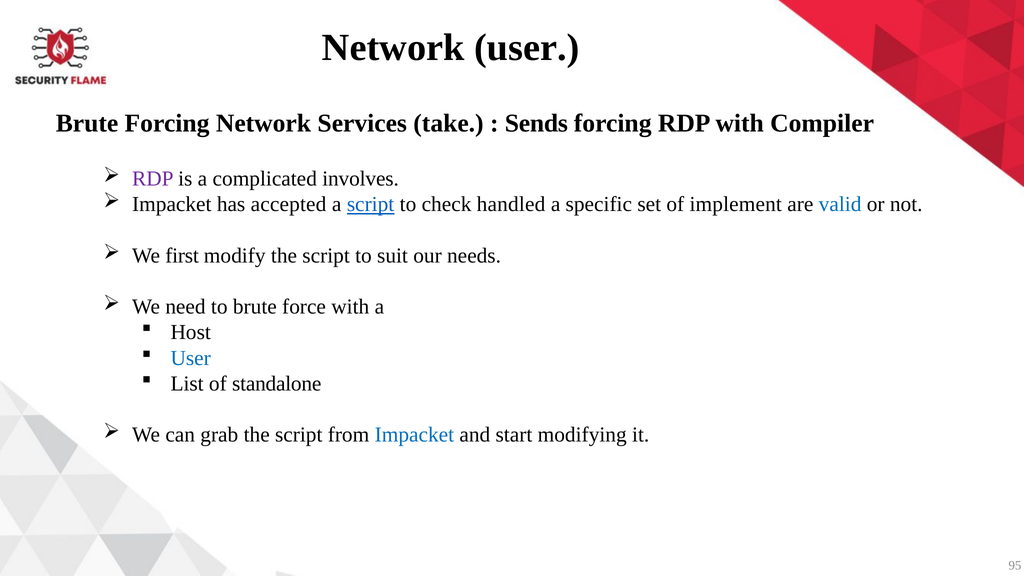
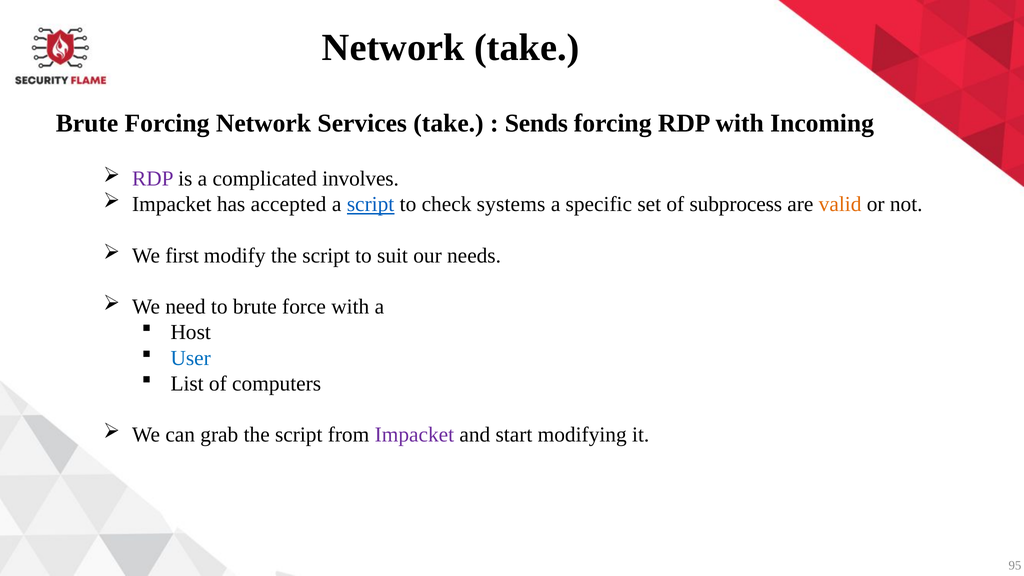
Network user: user -> take (527, 47)
Compiler: Compiler -> Incoming (822, 123)
handled: handled -> systems (511, 204)
implement: implement -> subprocess (736, 204)
valid colour: blue -> orange (840, 204)
standalone: standalone -> computers (277, 384)
Impacket colour: blue -> purple (414, 435)
